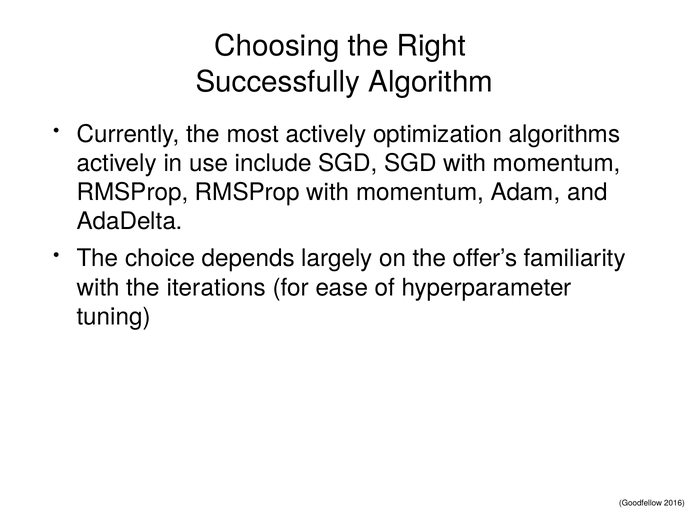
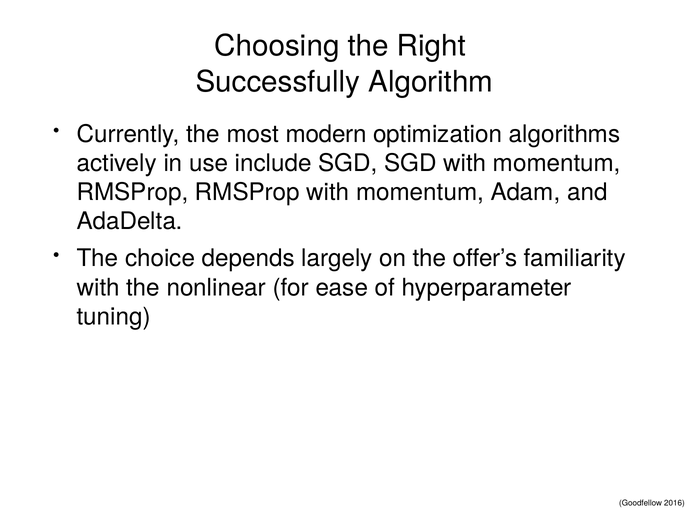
most actively: actively -> modern (326, 134)
iterations: iterations -> nonlinear (216, 287)
